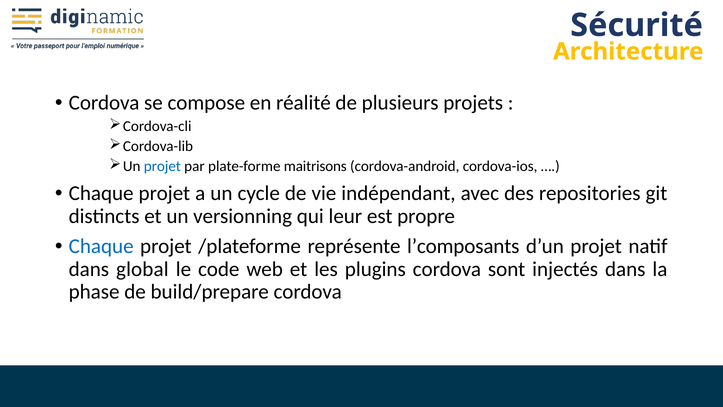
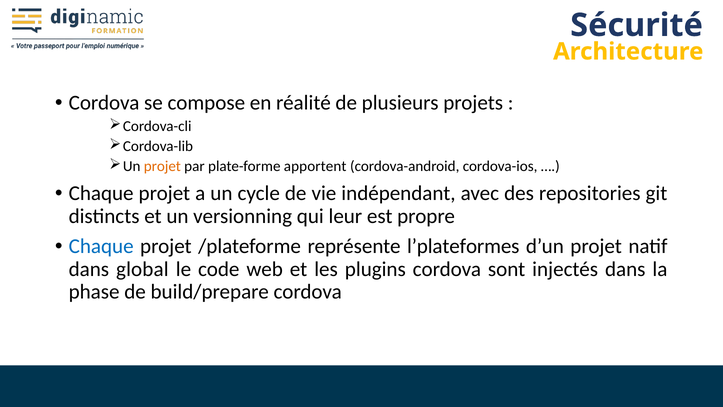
projet colour: blue -> orange (162, 166)
maitrisons: maitrisons -> apportent (315, 166)
l’composants: l’composants -> l’plateformes (463, 246)
